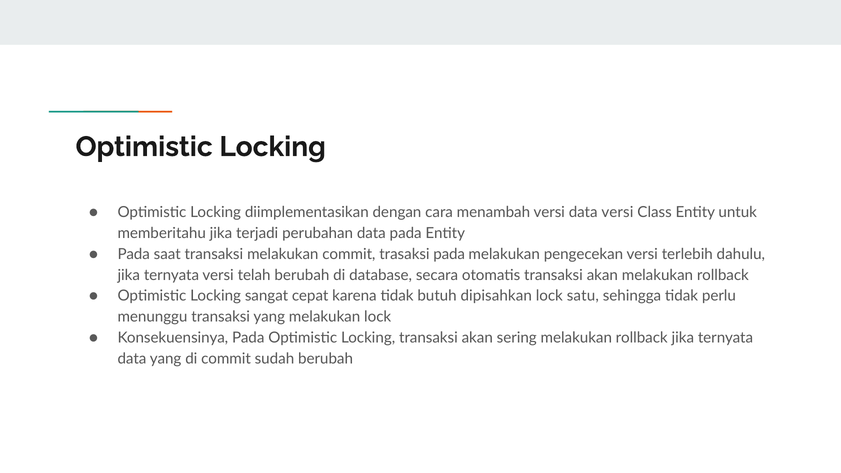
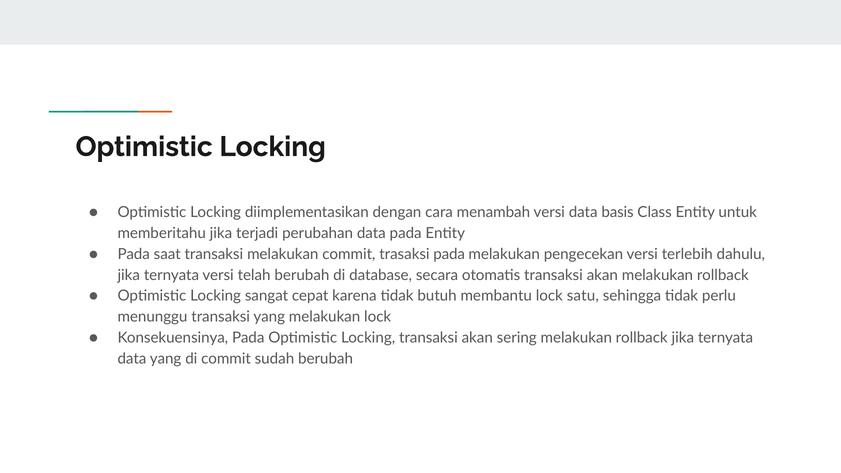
data versi: versi -> basis (618, 212)
dipisahkan: dipisahkan -> membantu (496, 296)
